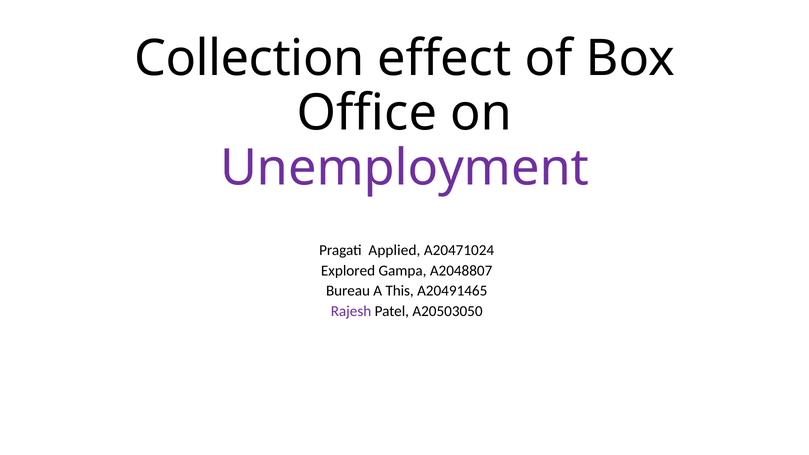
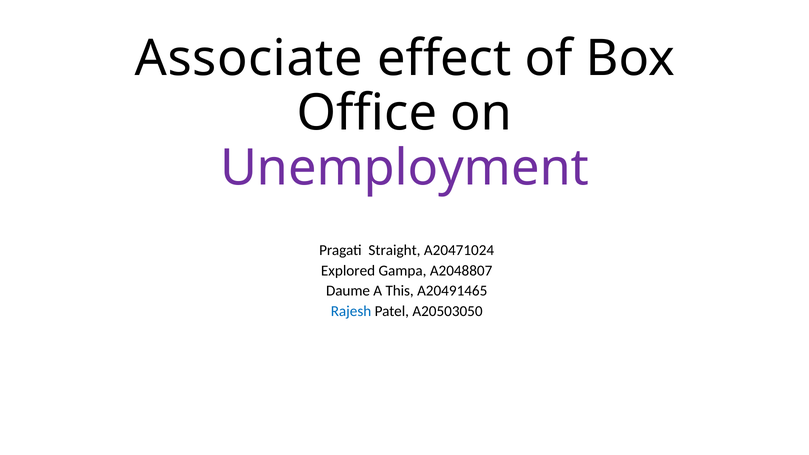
Collection: Collection -> Associate (249, 59)
Applied: Applied -> Straight (395, 250)
Bureau: Bureau -> Daume (348, 291)
Rajesh colour: purple -> blue (351, 311)
